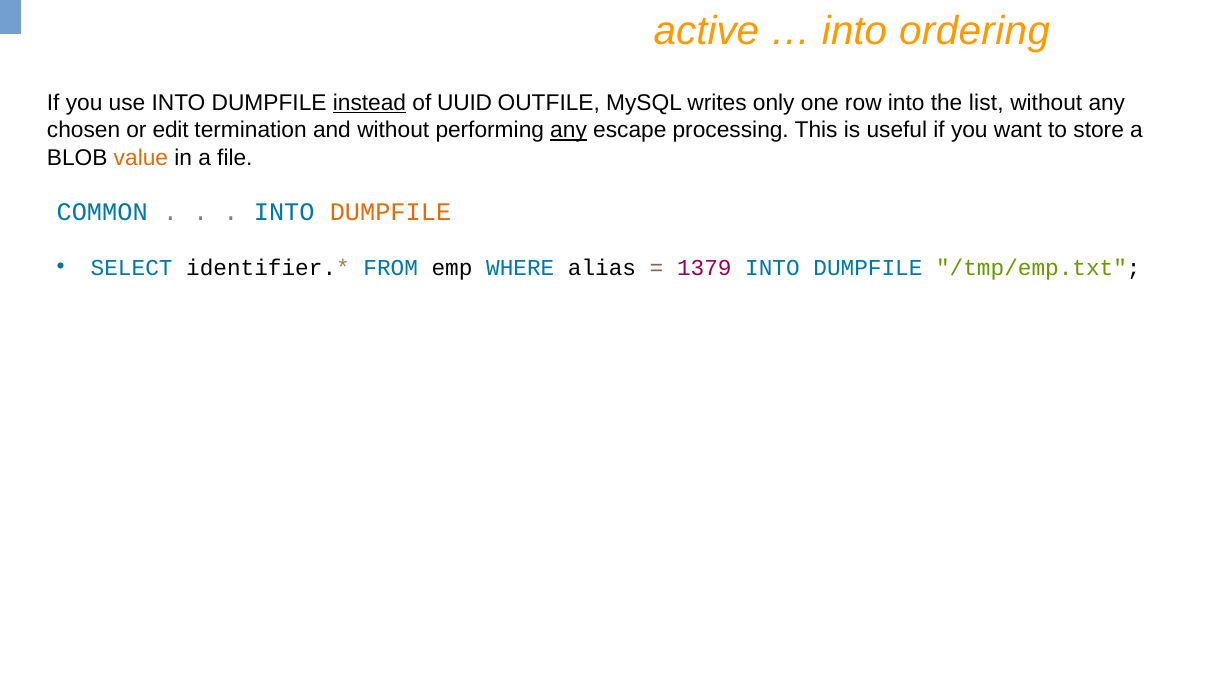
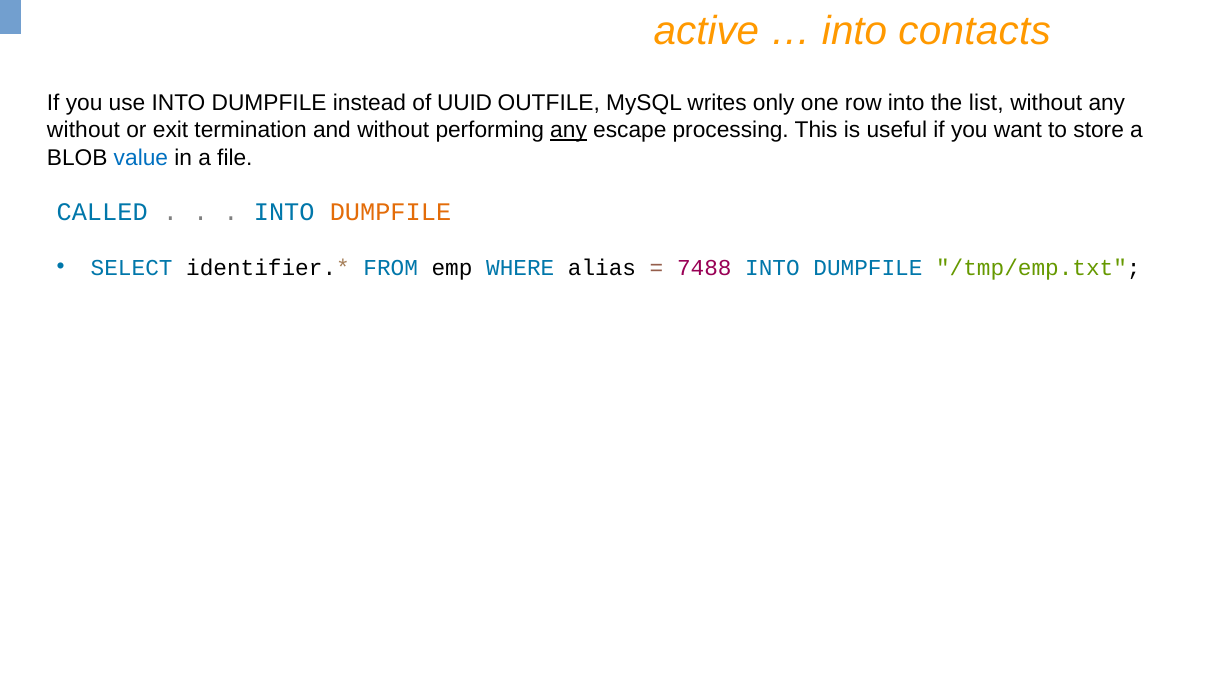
ordering: ordering -> contacts (975, 32)
instead underline: present -> none (369, 103)
chosen: chosen -> without (83, 130)
edit: edit -> exit (171, 130)
value colour: orange -> blue (141, 158)
COMMON: COMMON -> CALLED (102, 212)
1379: 1379 -> 7488 (704, 267)
